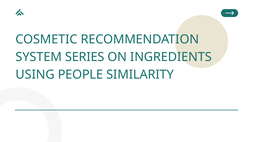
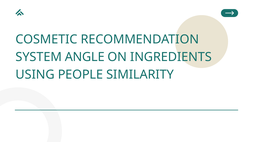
SERIES: SERIES -> ANGLE (85, 57)
